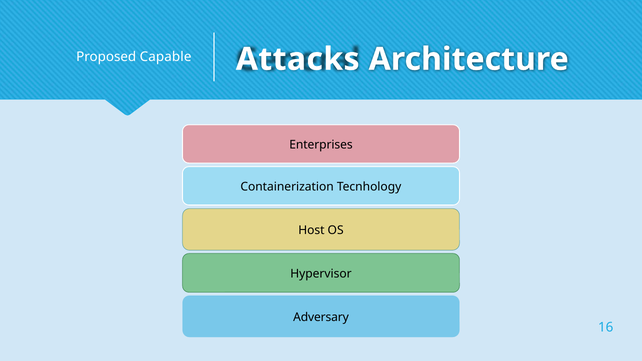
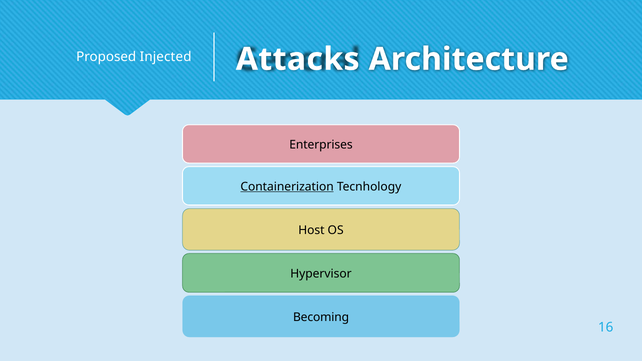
Capable: Capable -> Injected (166, 57)
Containerization underline: none -> present (287, 187)
Adversary: Adversary -> Becoming (321, 317)
